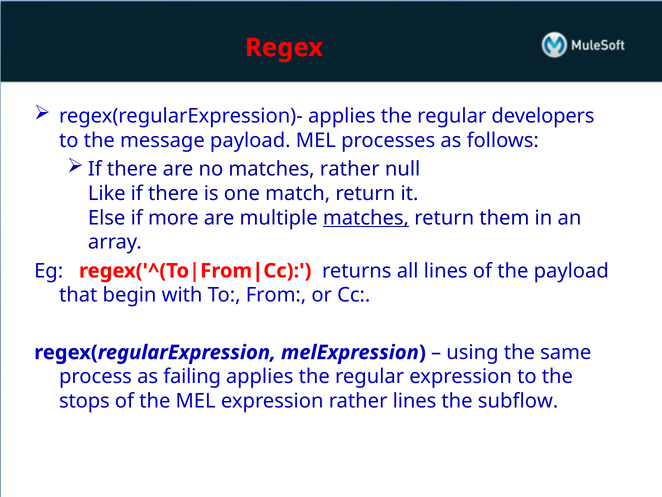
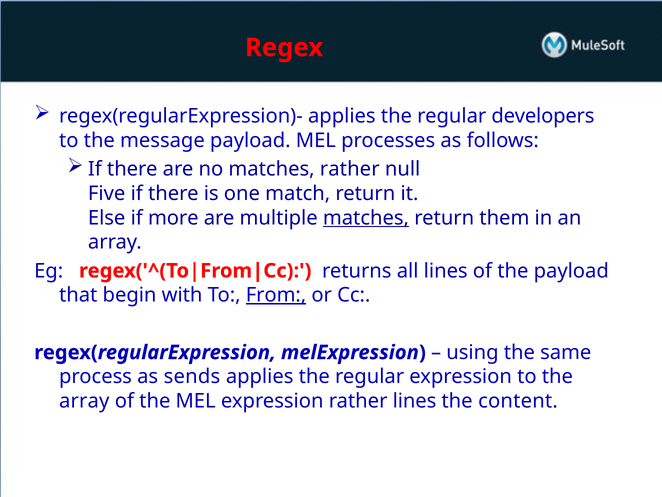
Like: Like -> Five (107, 193)
From underline: none -> present (276, 295)
failing: failing -> sends (192, 376)
stops: stops -> array (84, 401)
subflow: subflow -> content (518, 401)
